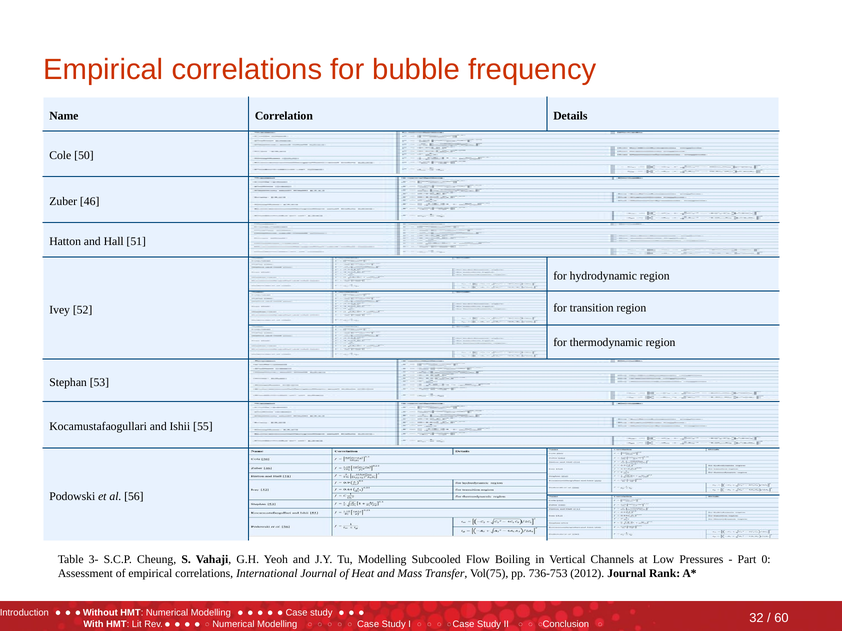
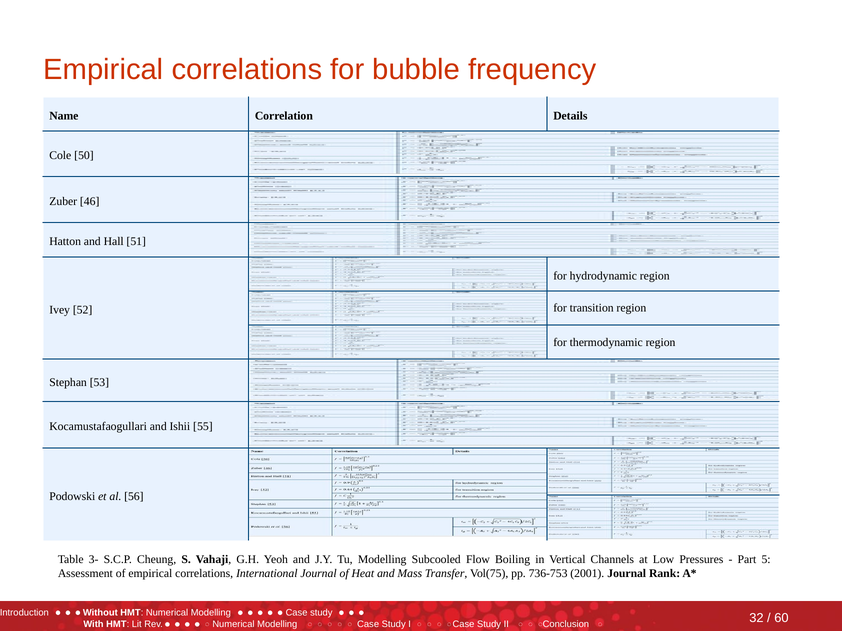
0: 0 -> 5 (766, 560)
2012: 2012 -> 2001 (587, 574)
